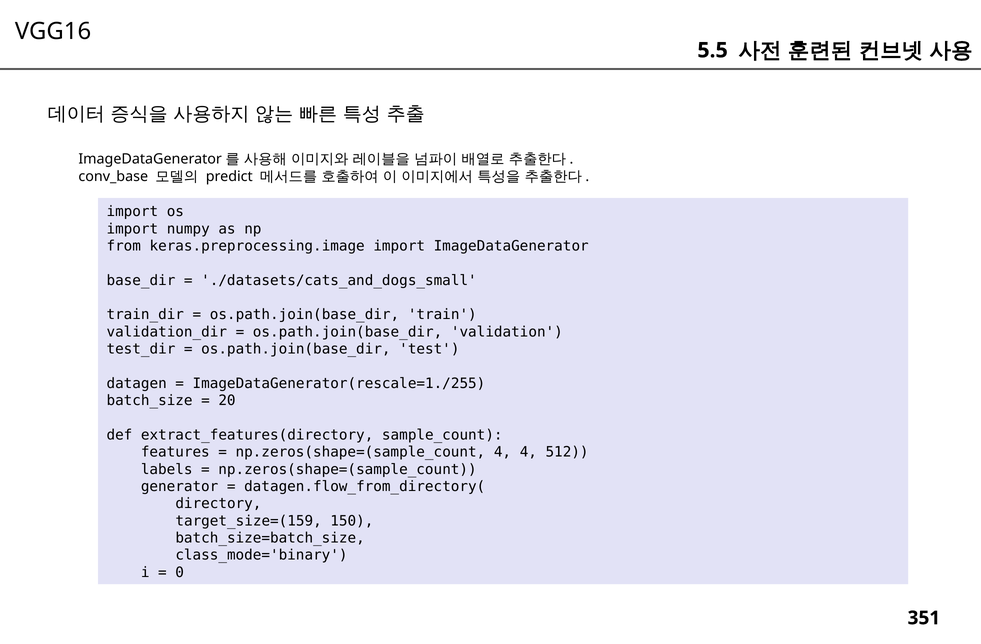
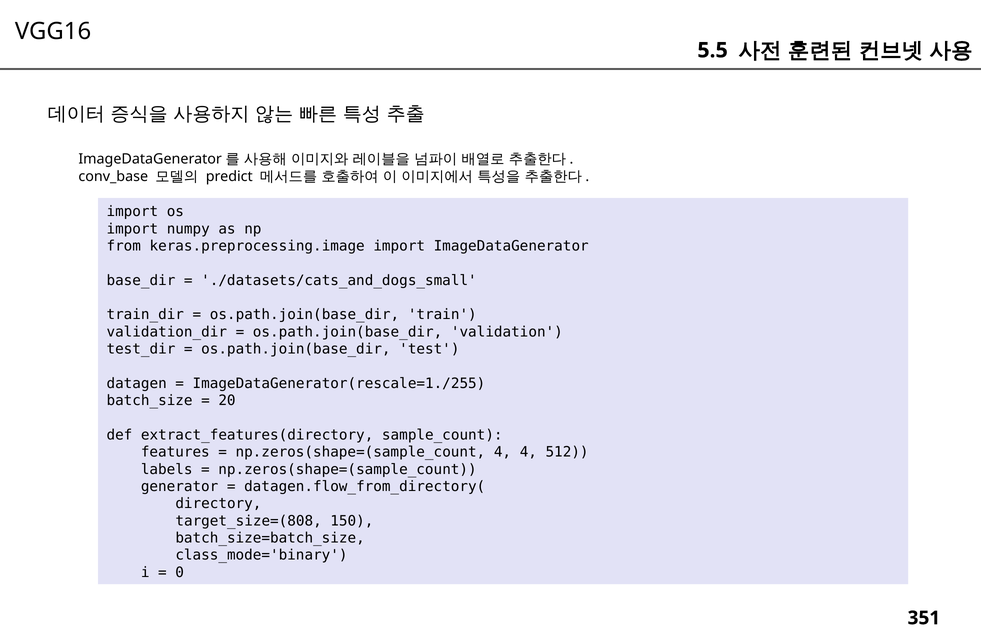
target_size=(159: target_size=(159 -> target_size=(808 (249, 521)
